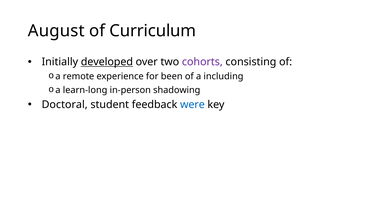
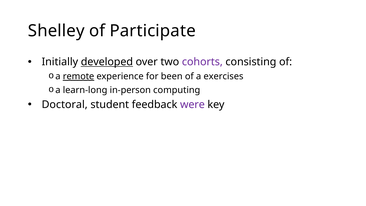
August: August -> Shelley (56, 31)
Curriculum: Curriculum -> Participate (153, 31)
remote underline: none -> present (79, 76)
including: including -> exercises (223, 76)
shadowing: shadowing -> computing (177, 90)
were colour: blue -> purple (192, 105)
